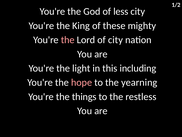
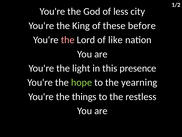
mighty: mighty -> before (142, 26)
of city: city -> like (115, 40)
including: including -> presence (138, 68)
hope colour: pink -> light green (82, 82)
